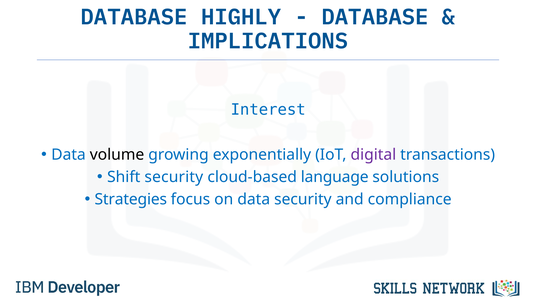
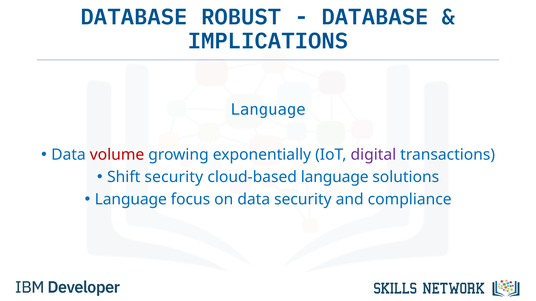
HIGHLY: HIGHLY -> ROBUST (241, 17)
Interest: Interest -> Language (268, 110)
volume colour: black -> red (117, 155)
Strategies: Strategies -> Language (131, 200)
